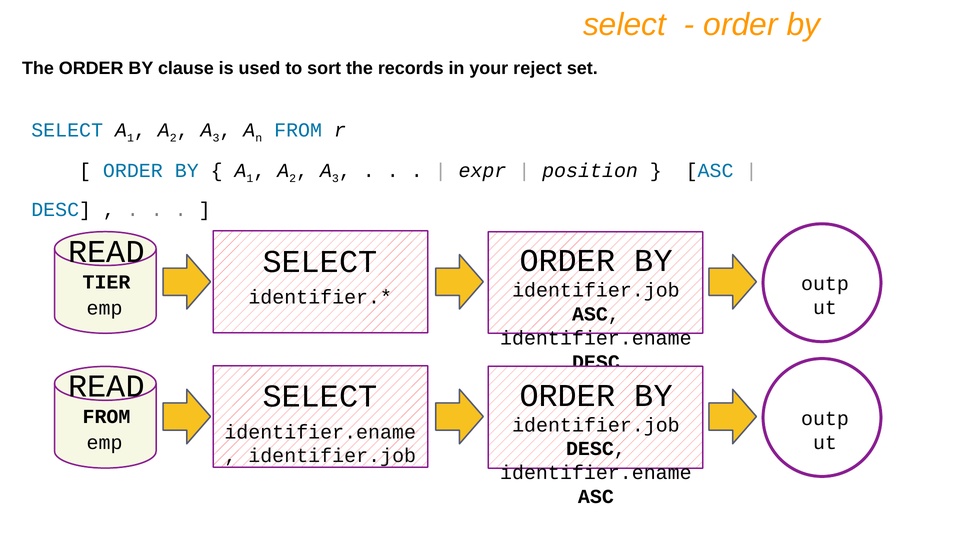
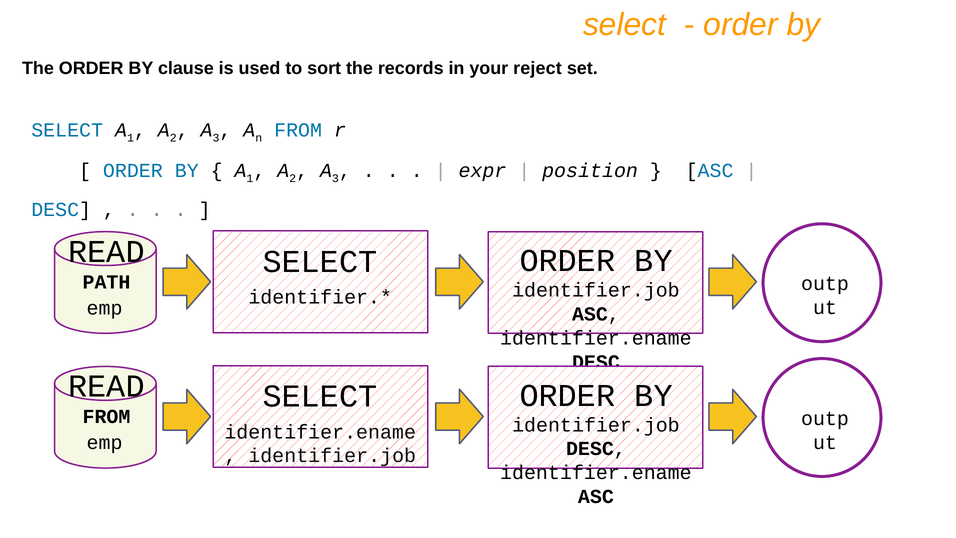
TIER: TIER -> PATH (106, 282)
